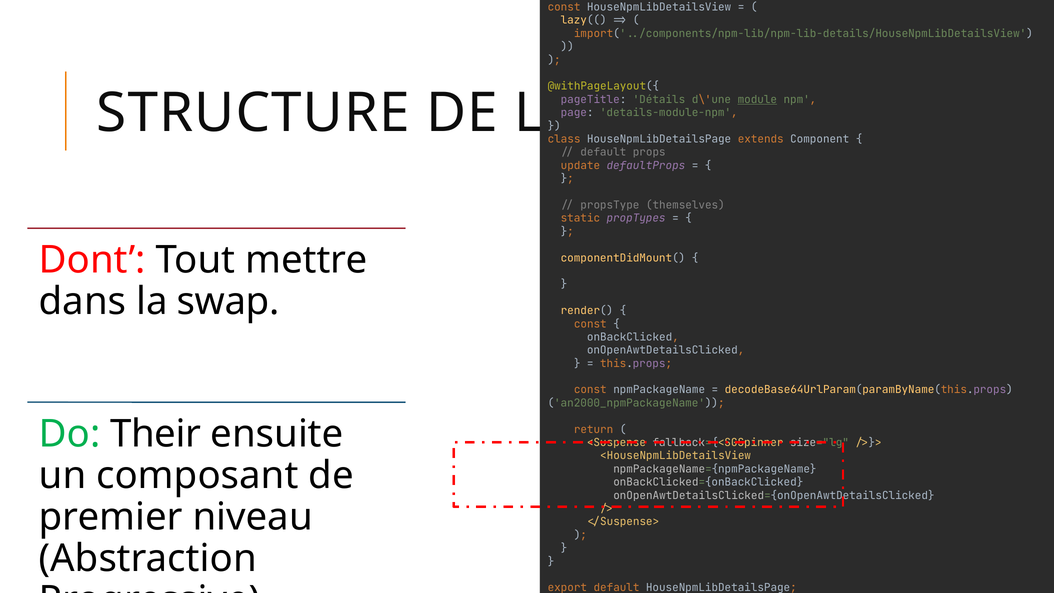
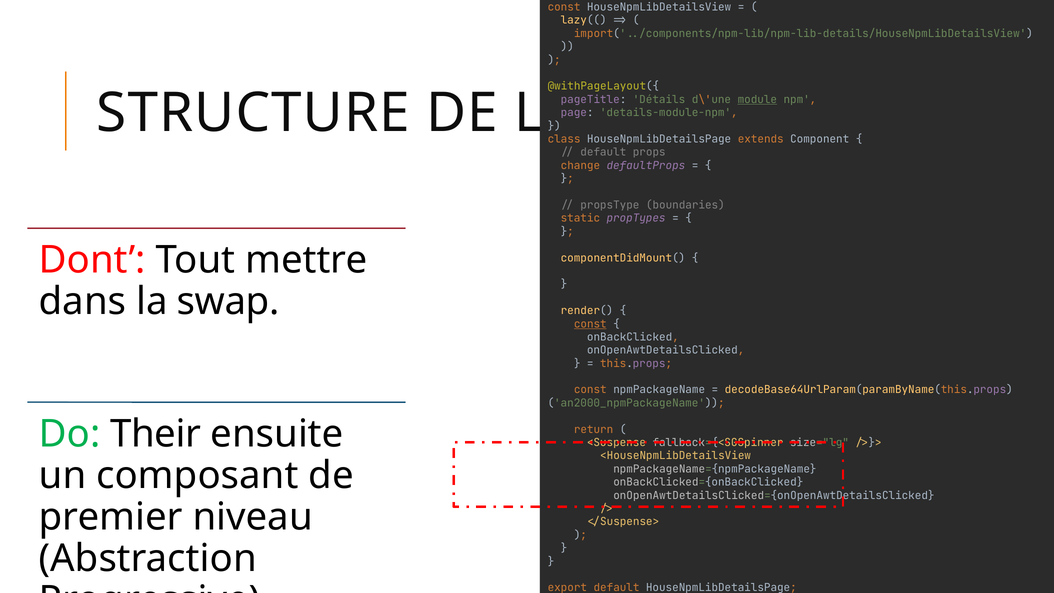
update: update -> change (580, 165)
themselves: themselves -> boundaries (685, 205)
const underline: none -> present (590, 324)
